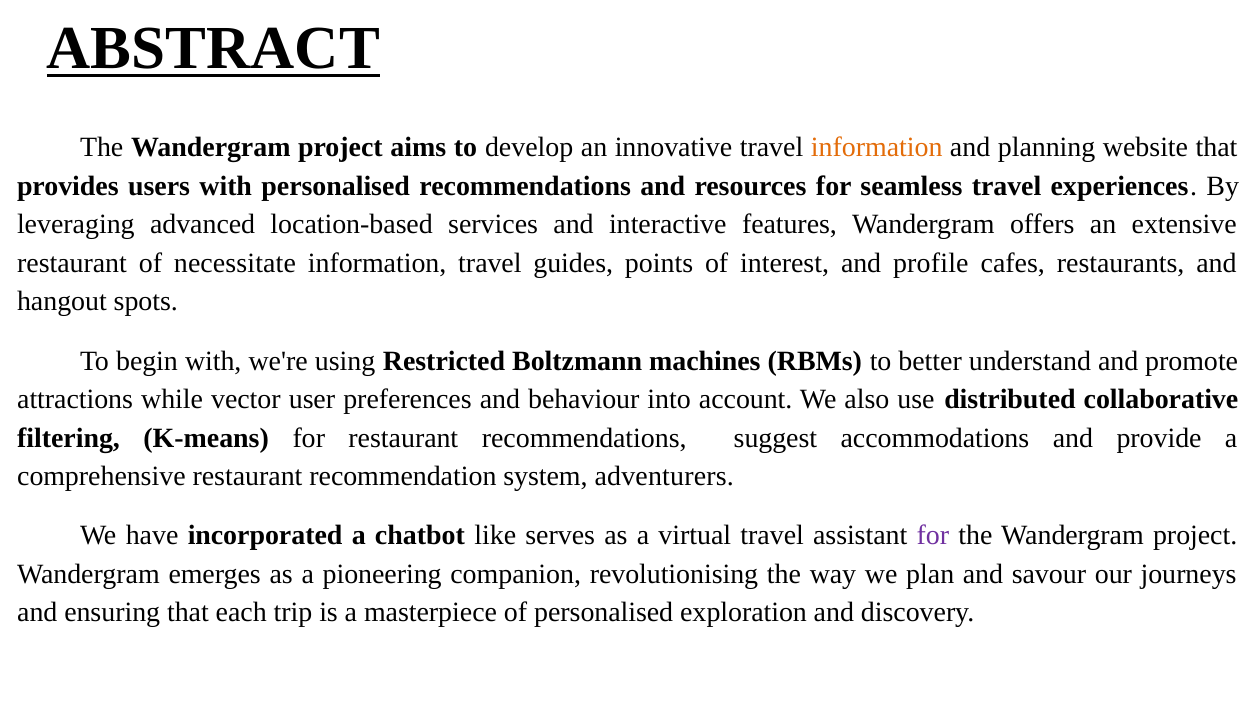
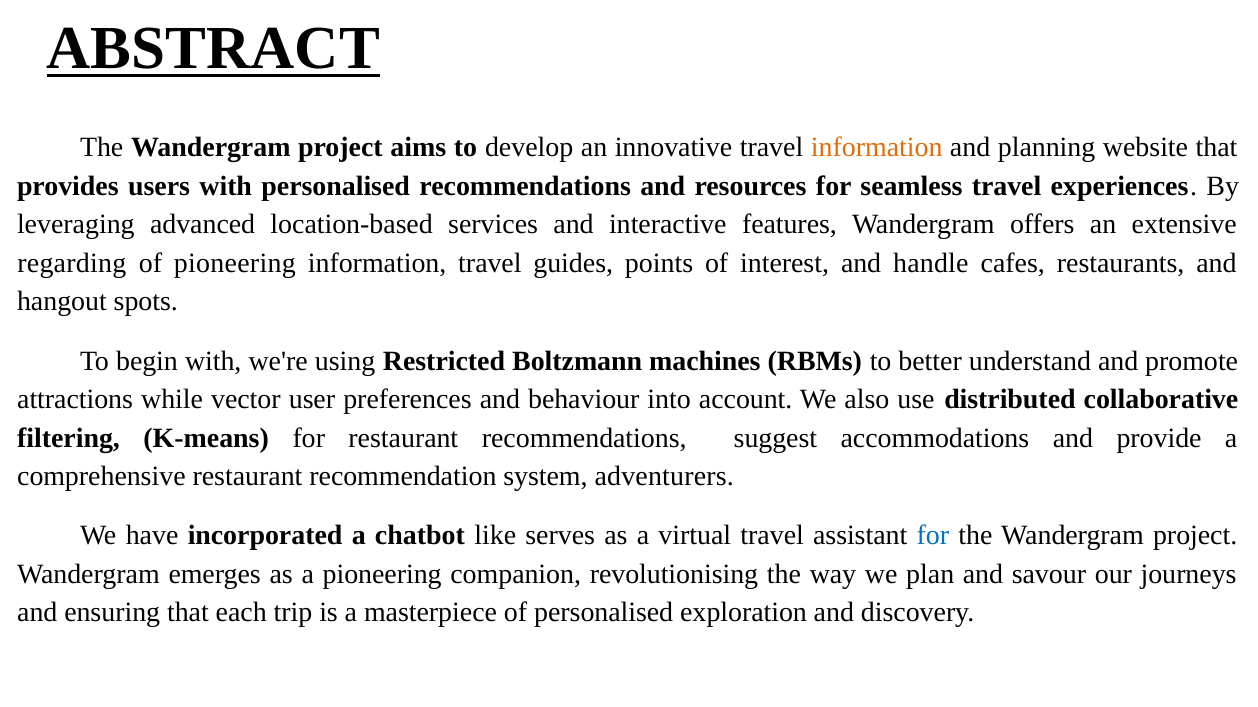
restaurant: restaurant -> regarding (72, 263)
of necessitate: necessitate -> pioneering (235, 263)
profile: profile -> handle (931, 263)
for colour: purple -> blue (933, 536)
